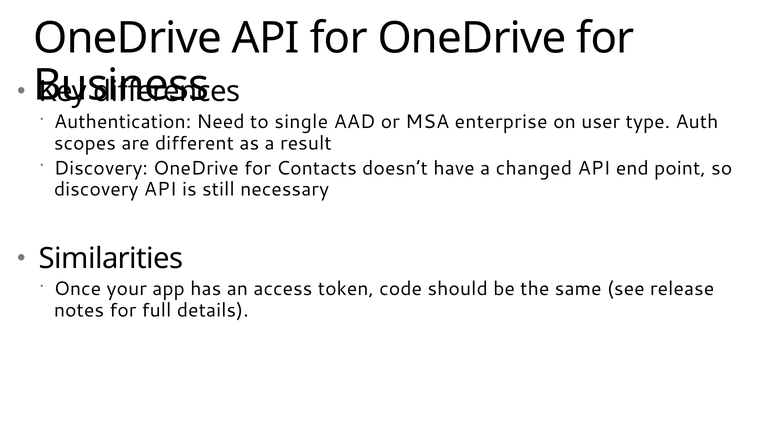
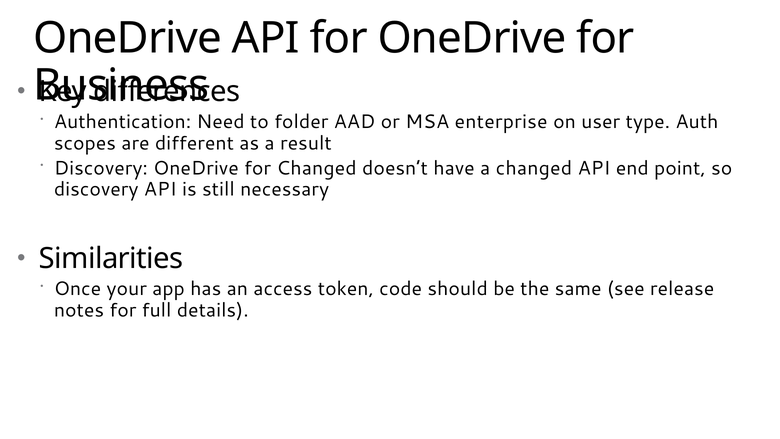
single: single -> folder (301, 122)
for Contacts: Contacts -> Changed (316, 168)
